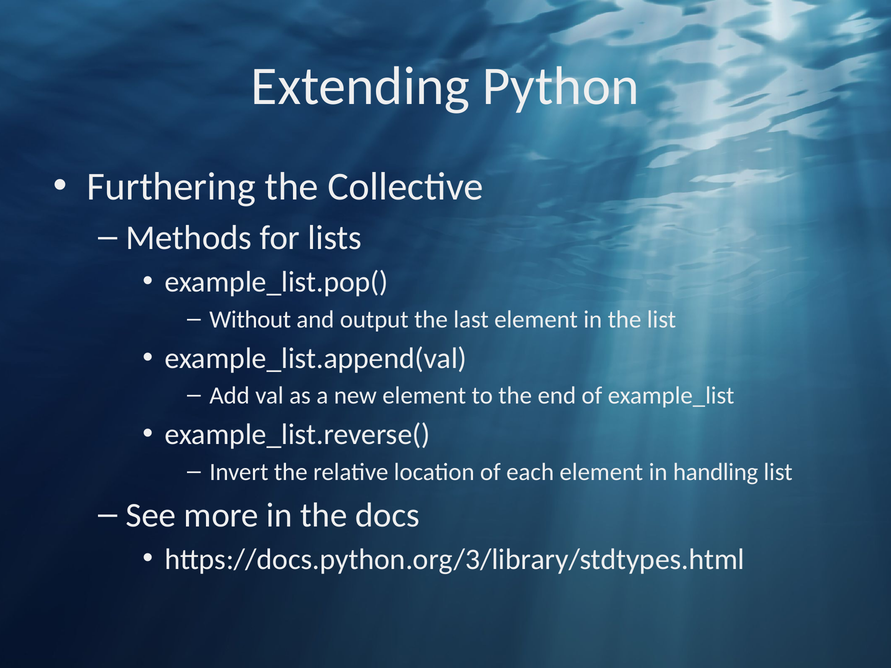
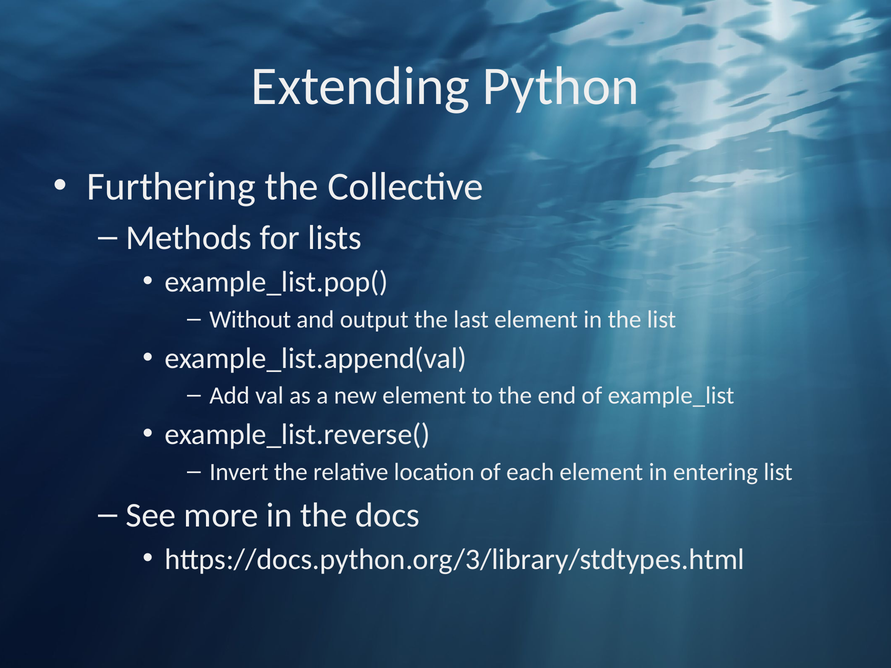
handling: handling -> entering (716, 472)
